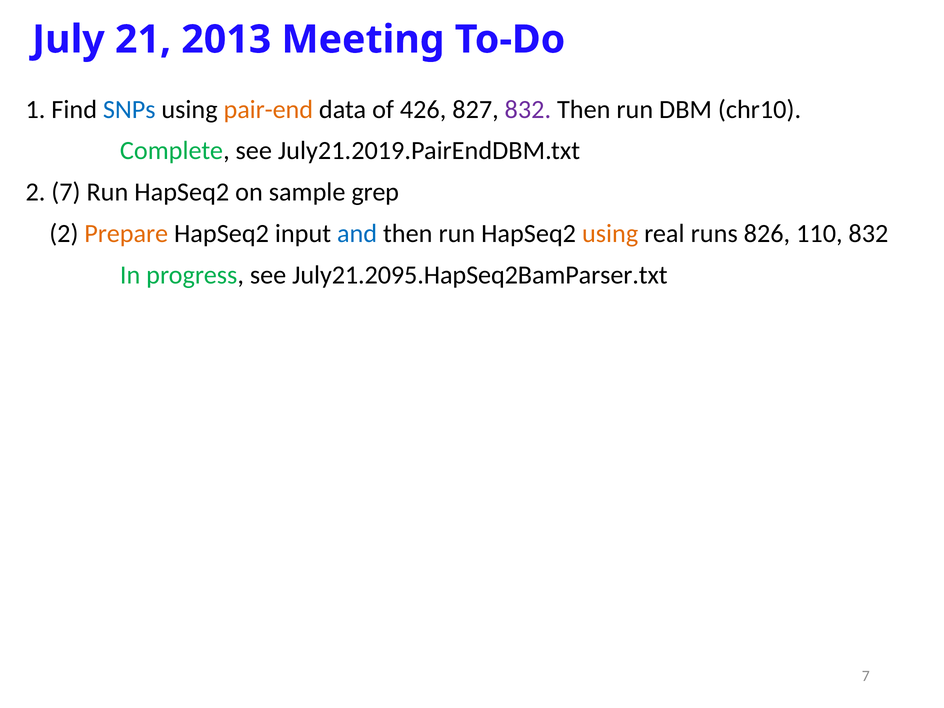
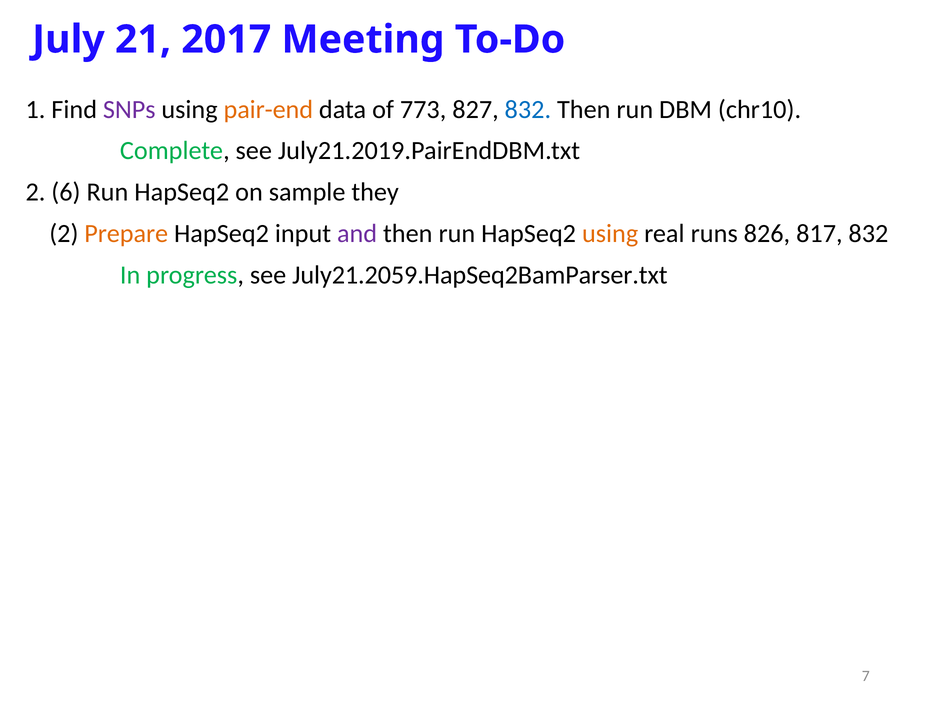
2013: 2013 -> 2017 (226, 40)
SNPs colour: blue -> purple (129, 109)
426: 426 -> 773 (423, 109)
832 colour: purple -> blue (528, 109)
2 7: 7 -> 6 (66, 192)
grep: grep -> they (375, 192)
and colour: blue -> purple (357, 234)
110: 110 -> 817 (819, 234)
July21.2095.HapSeq2BamParser.txt: July21.2095.HapSeq2BamParser.txt -> July21.2059.HapSeq2BamParser.txt (480, 275)
